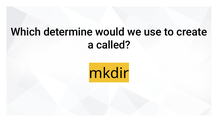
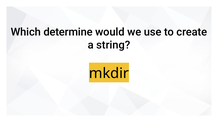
called: called -> string (113, 45)
